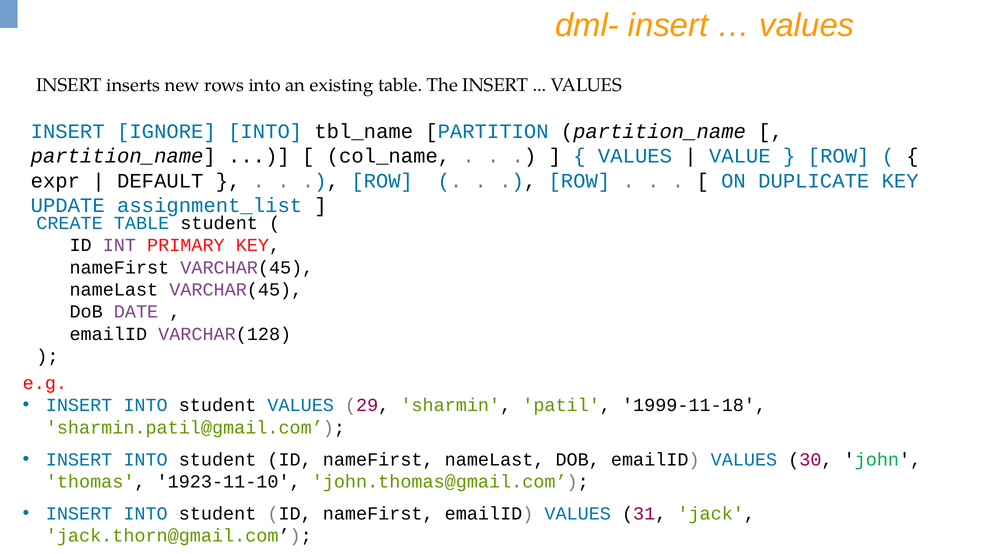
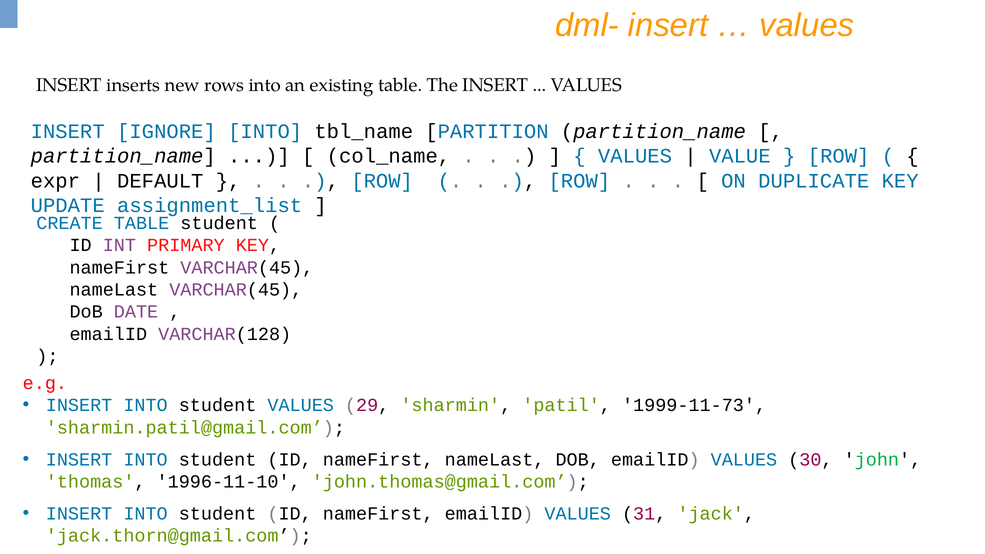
1999-11-18: 1999-11-18 -> 1999-11-73 (694, 405)
1923-11-10: 1923-11-10 -> 1996-11-10 (229, 482)
